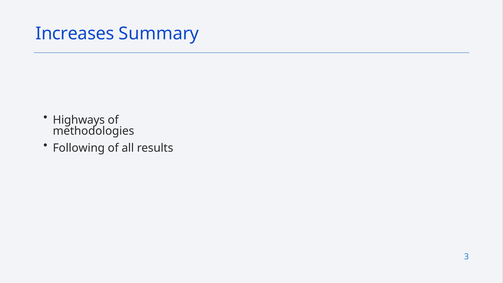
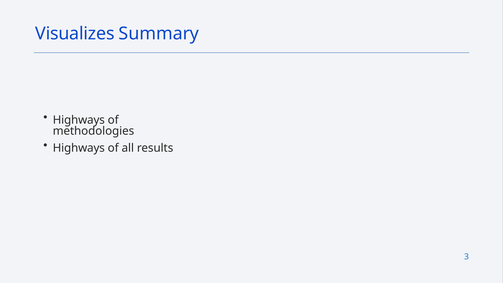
Increases: Increases -> Visualizes (75, 34)
Following: Following -> Highways (79, 148)
